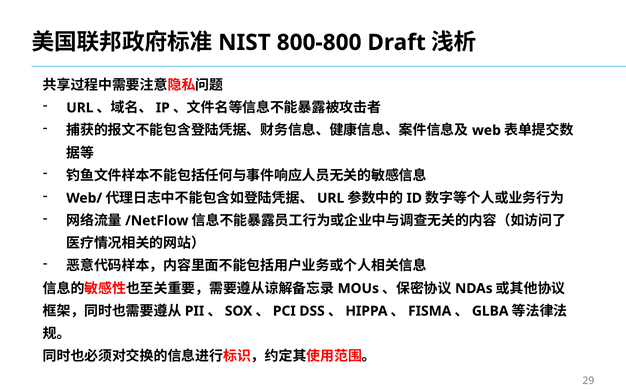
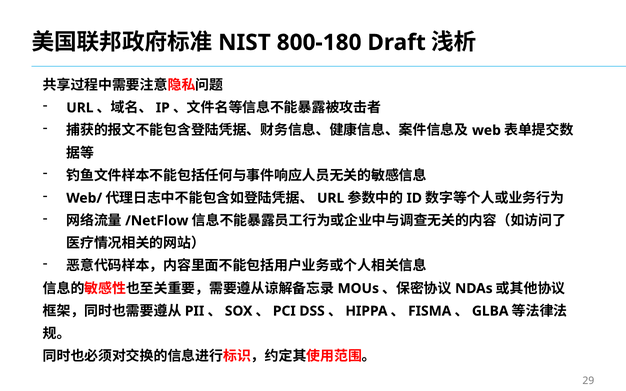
800-800: 800-800 -> 800-180 (319, 43)
